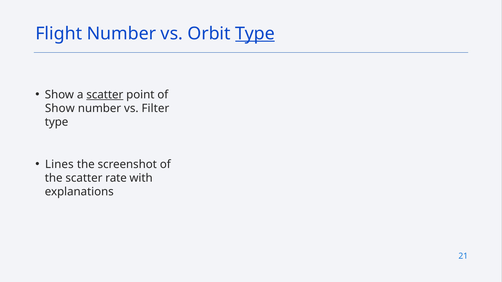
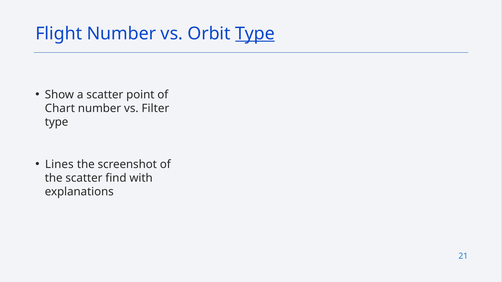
scatter underline: present -> none (105, 95)
Show: Show -> Chart (60, 109)
rate: rate -> find (116, 178)
